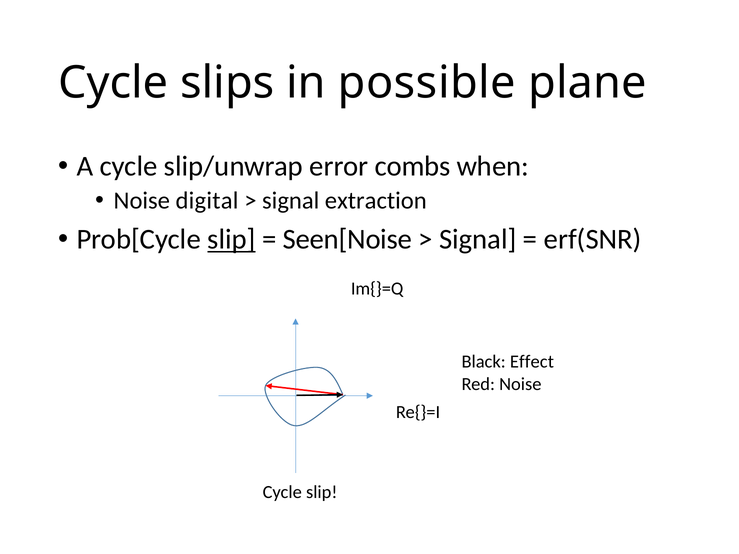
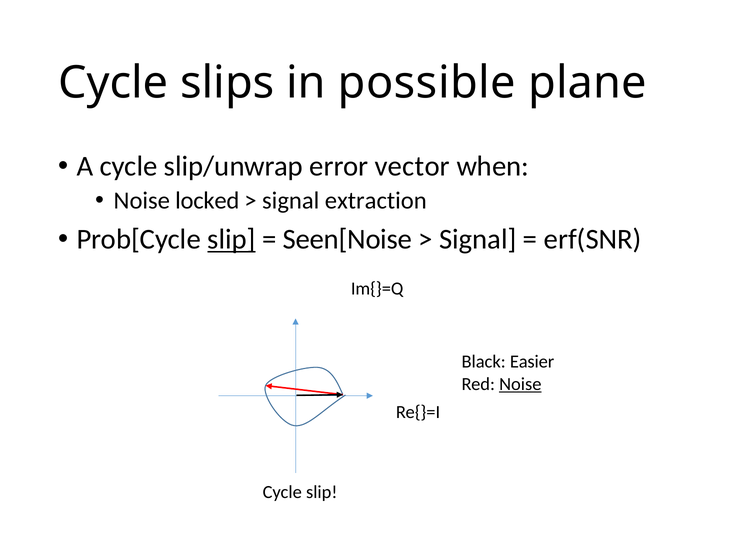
combs: combs -> vector (412, 167)
digital: digital -> locked (207, 201)
Effect: Effect -> Easier (532, 362)
Noise underline: none -> present (520, 384)
